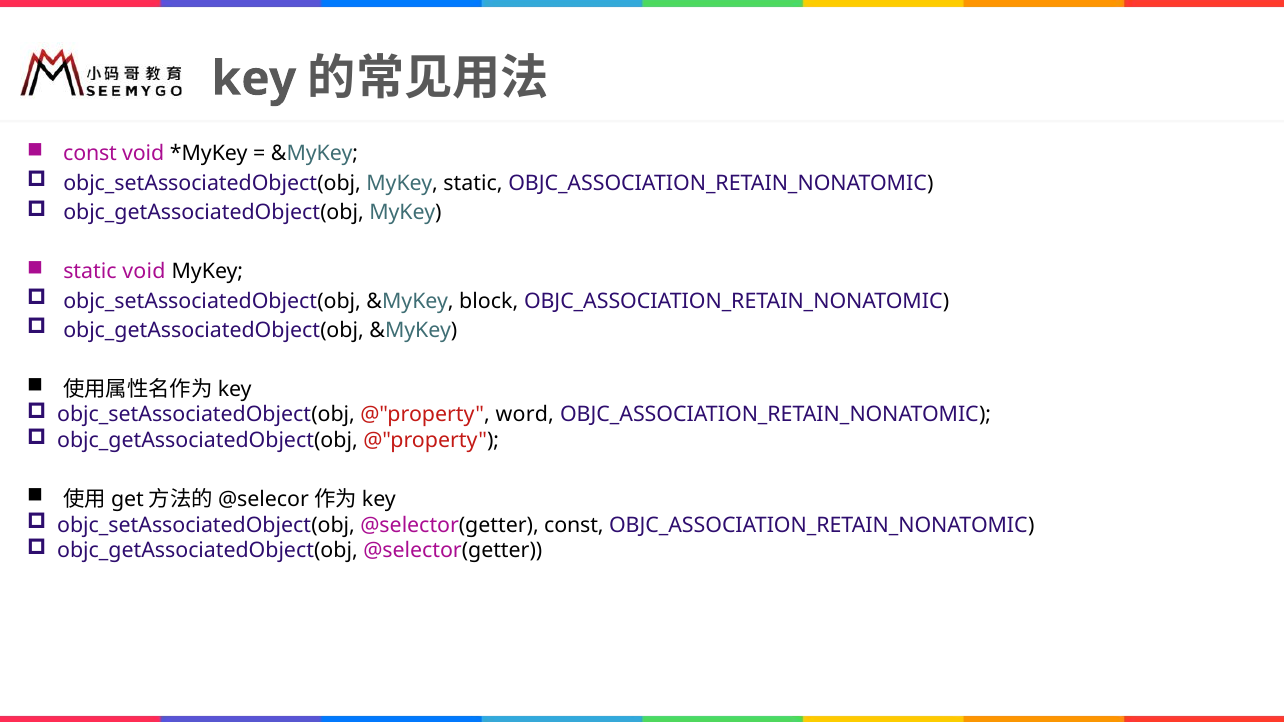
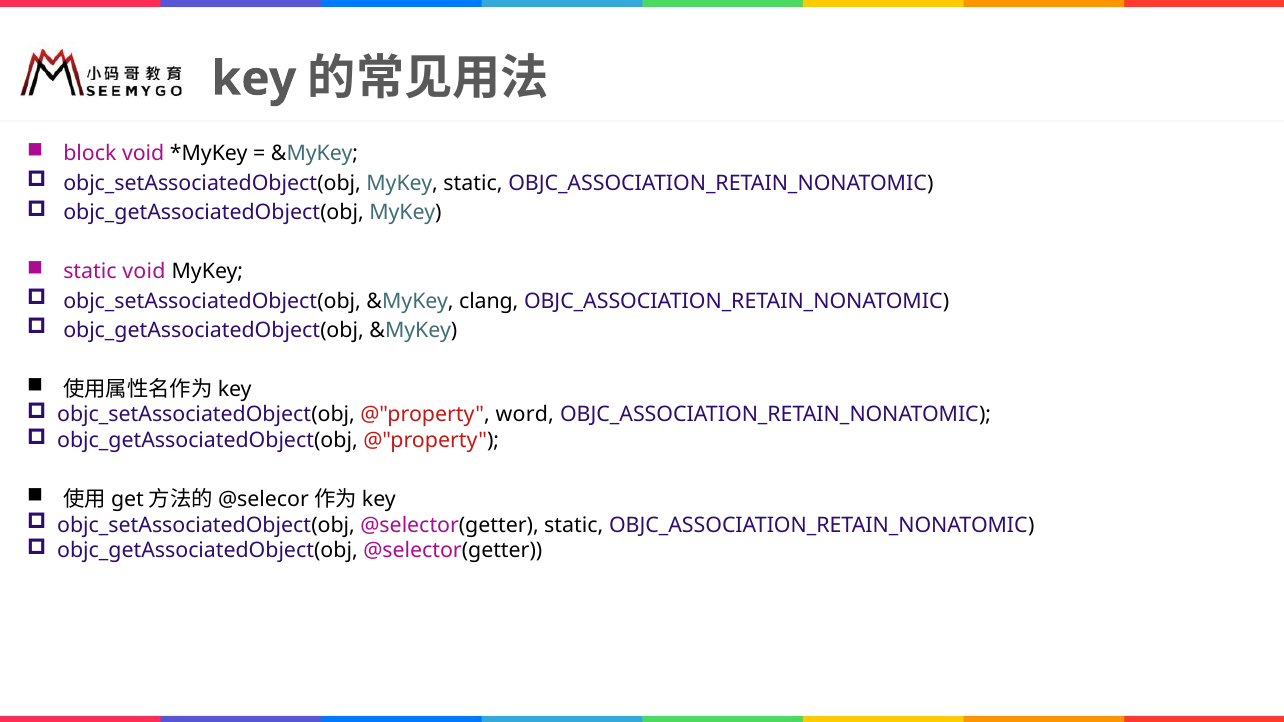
const: const -> block (90, 154)
block: block -> clang (489, 301)
@selector(getter const: const -> static (574, 525)
